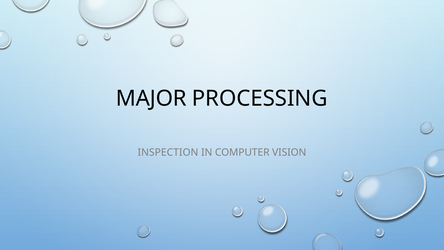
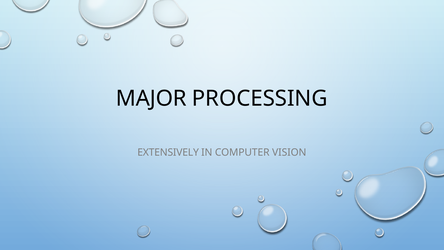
INSPECTION: INSPECTION -> EXTENSIVELY (168, 152)
